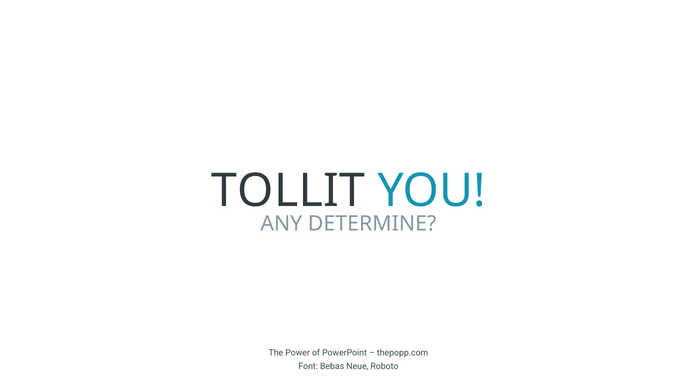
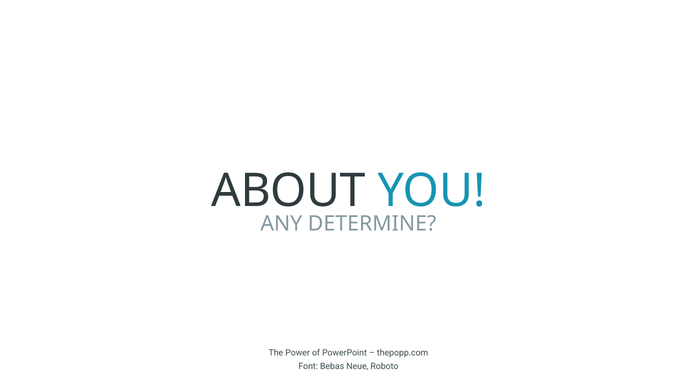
TOLLIT: TOLLIT -> ABOUT (289, 191)
